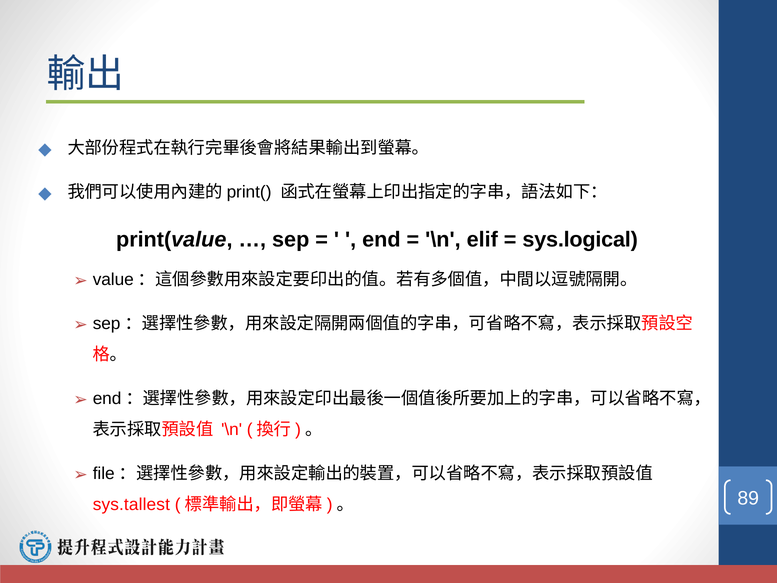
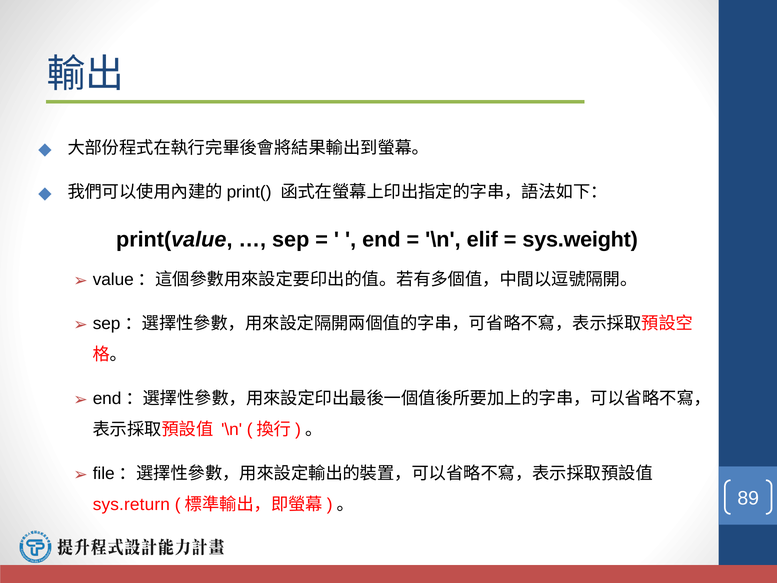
sys.logical: sys.logical -> sys.weight (580, 239)
sys.tallest: sys.tallest -> sys.return (131, 504)
